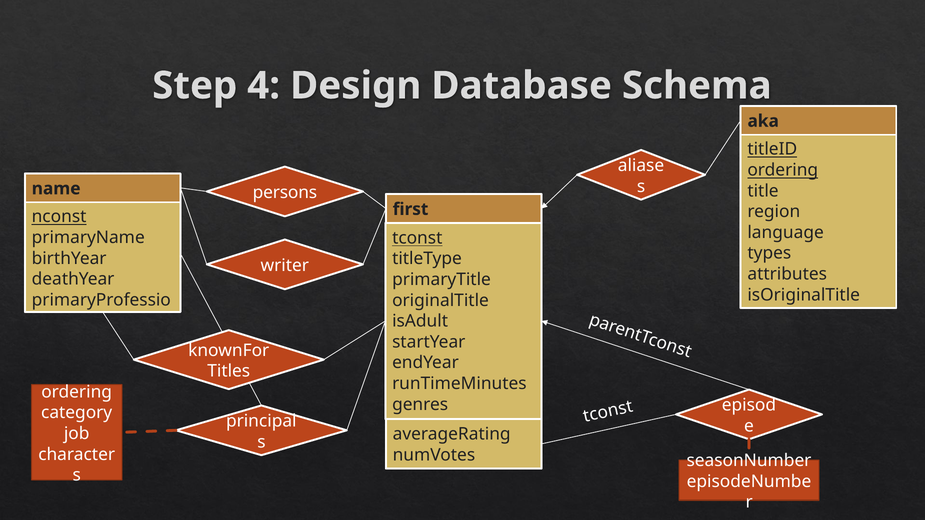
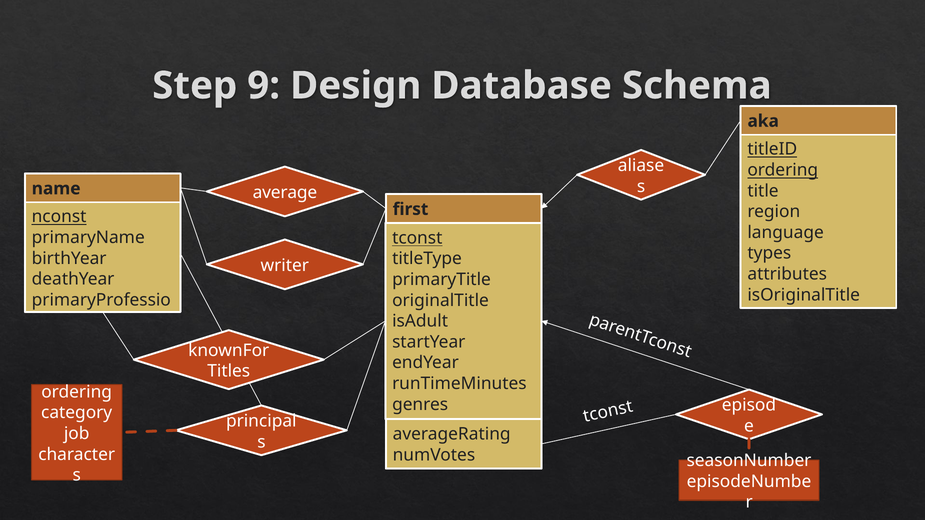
4: 4 -> 9 (264, 86)
persons: persons -> average (285, 193)
